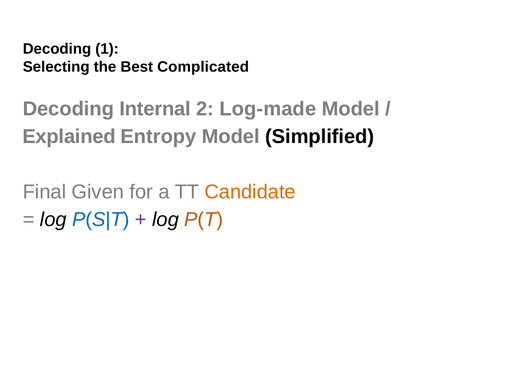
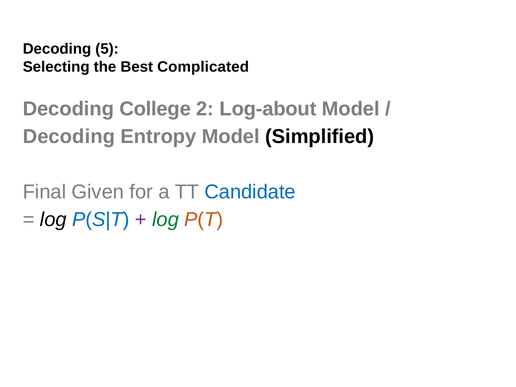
1: 1 -> 5 (107, 49)
Internal: Internal -> College (155, 109)
Log-made: Log-made -> Log-about (268, 109)
Explained: Explained -> Decoding (69, 136)
Candidate colour: orange -> blue (250, 192)
log colour: black -> green (165, 219)
